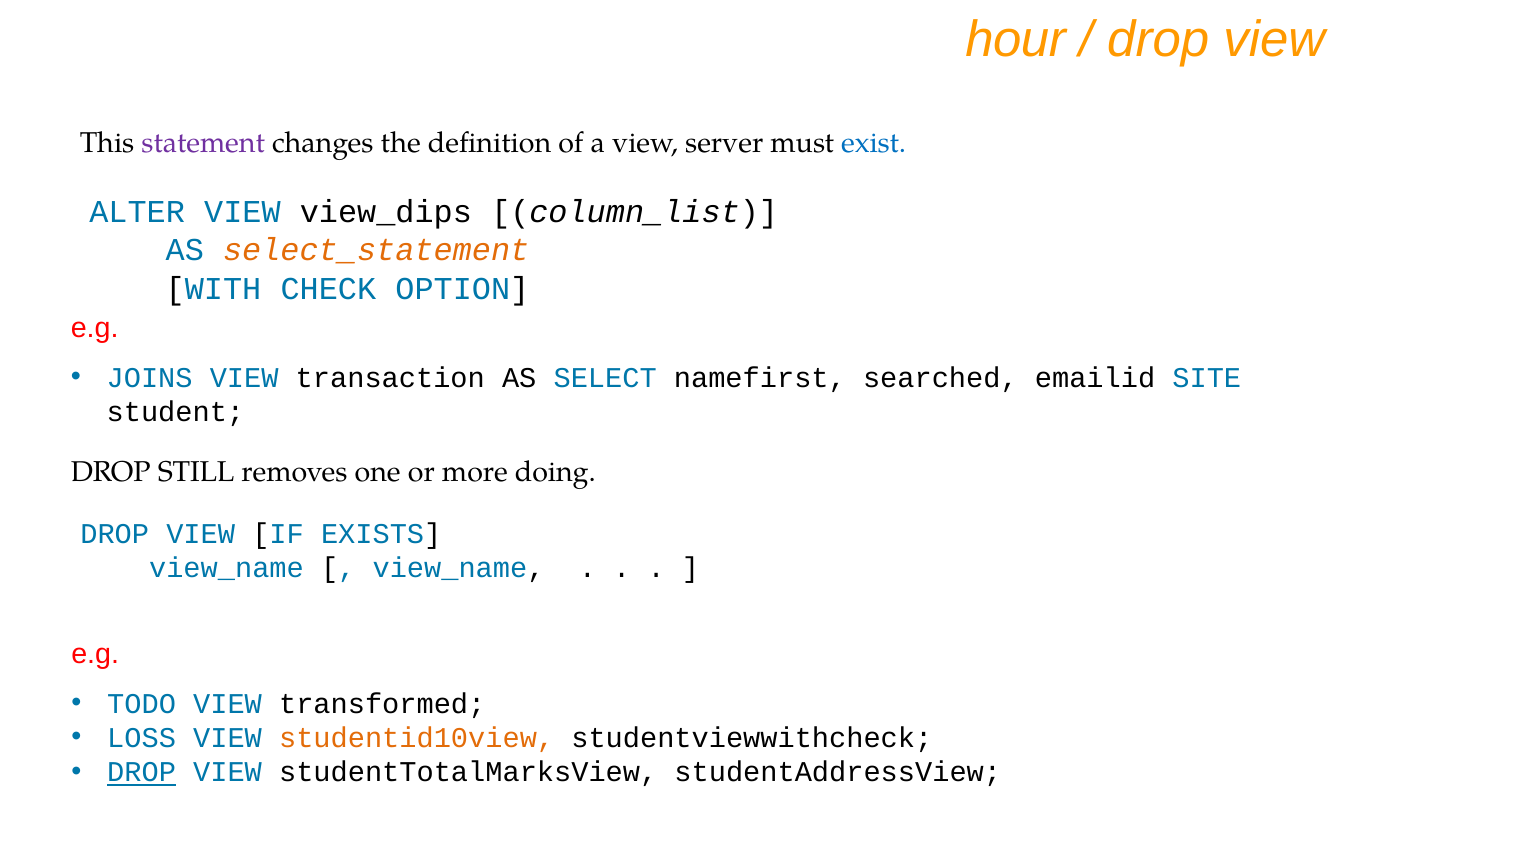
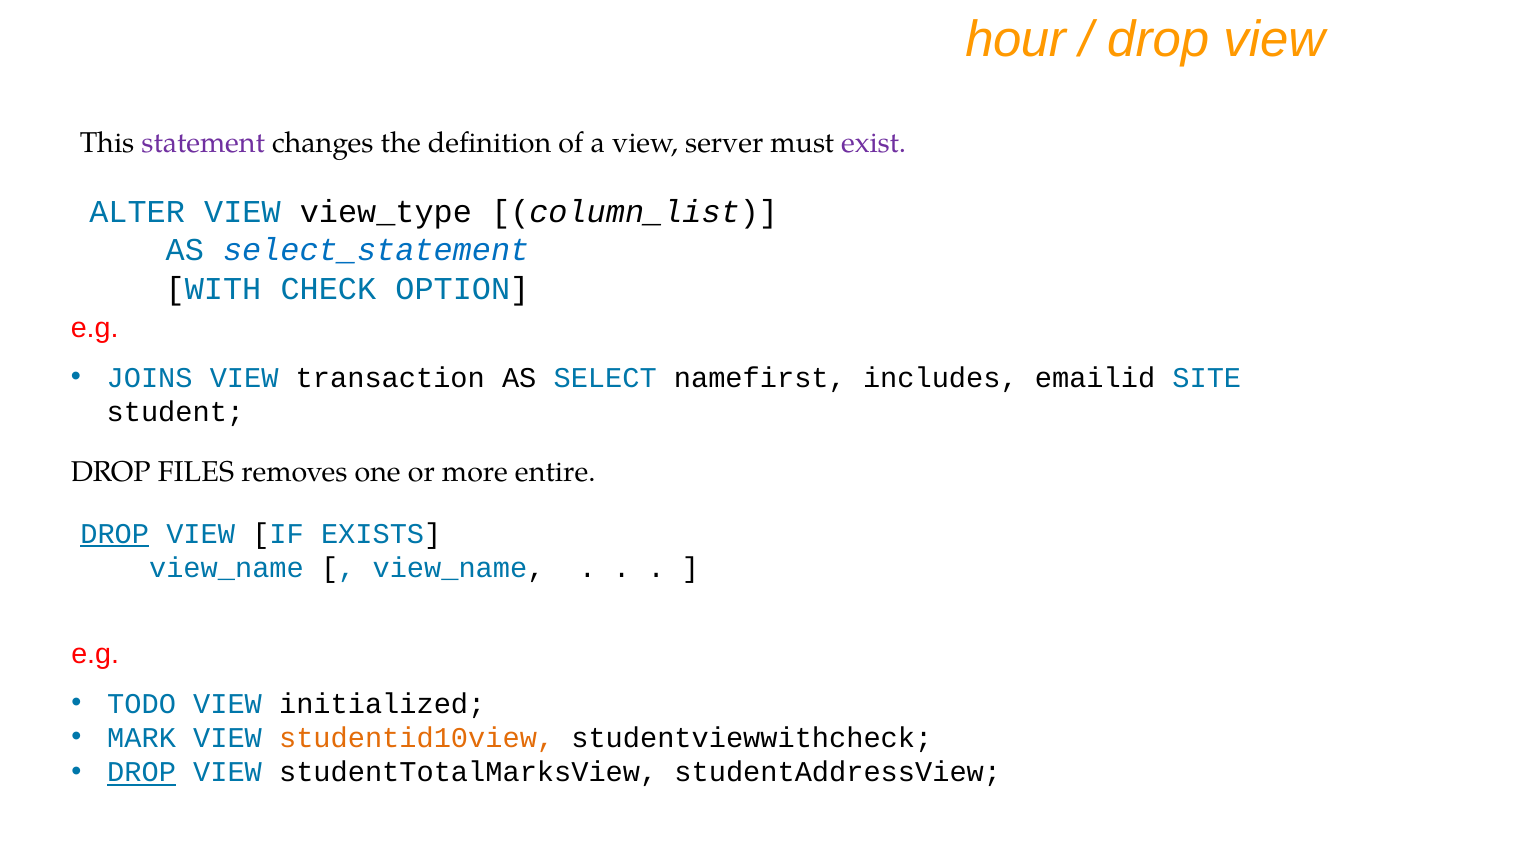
exist colour: blue -> purple (874, 143)
view_dips: view_dips -> view_type (386, 212)
select_statement colour: orange -> blue (376, 250)
searched: searched -> includes (940, 378)
STILL: STILL -> FILES (196, 473)
doing: doing -> entire (555, 473)
DROP underline: none -> present (115, 534)
transformed: transformed -> initialized (382, 704)
LOSS: LOSS -> MARK (142, 738)
